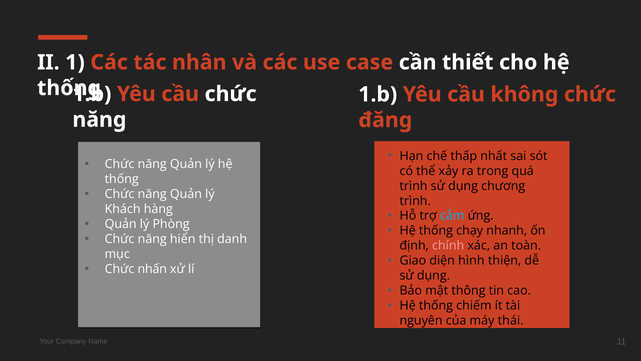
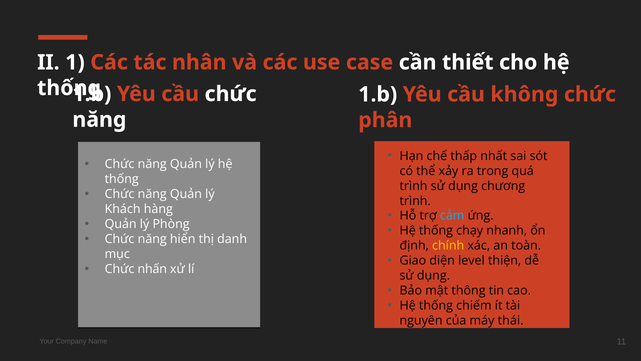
đăng: đăng -> phân (385, 120)
chính colour: pink -> yellow (448, 246)
hình: hình -> level (471, 261)
